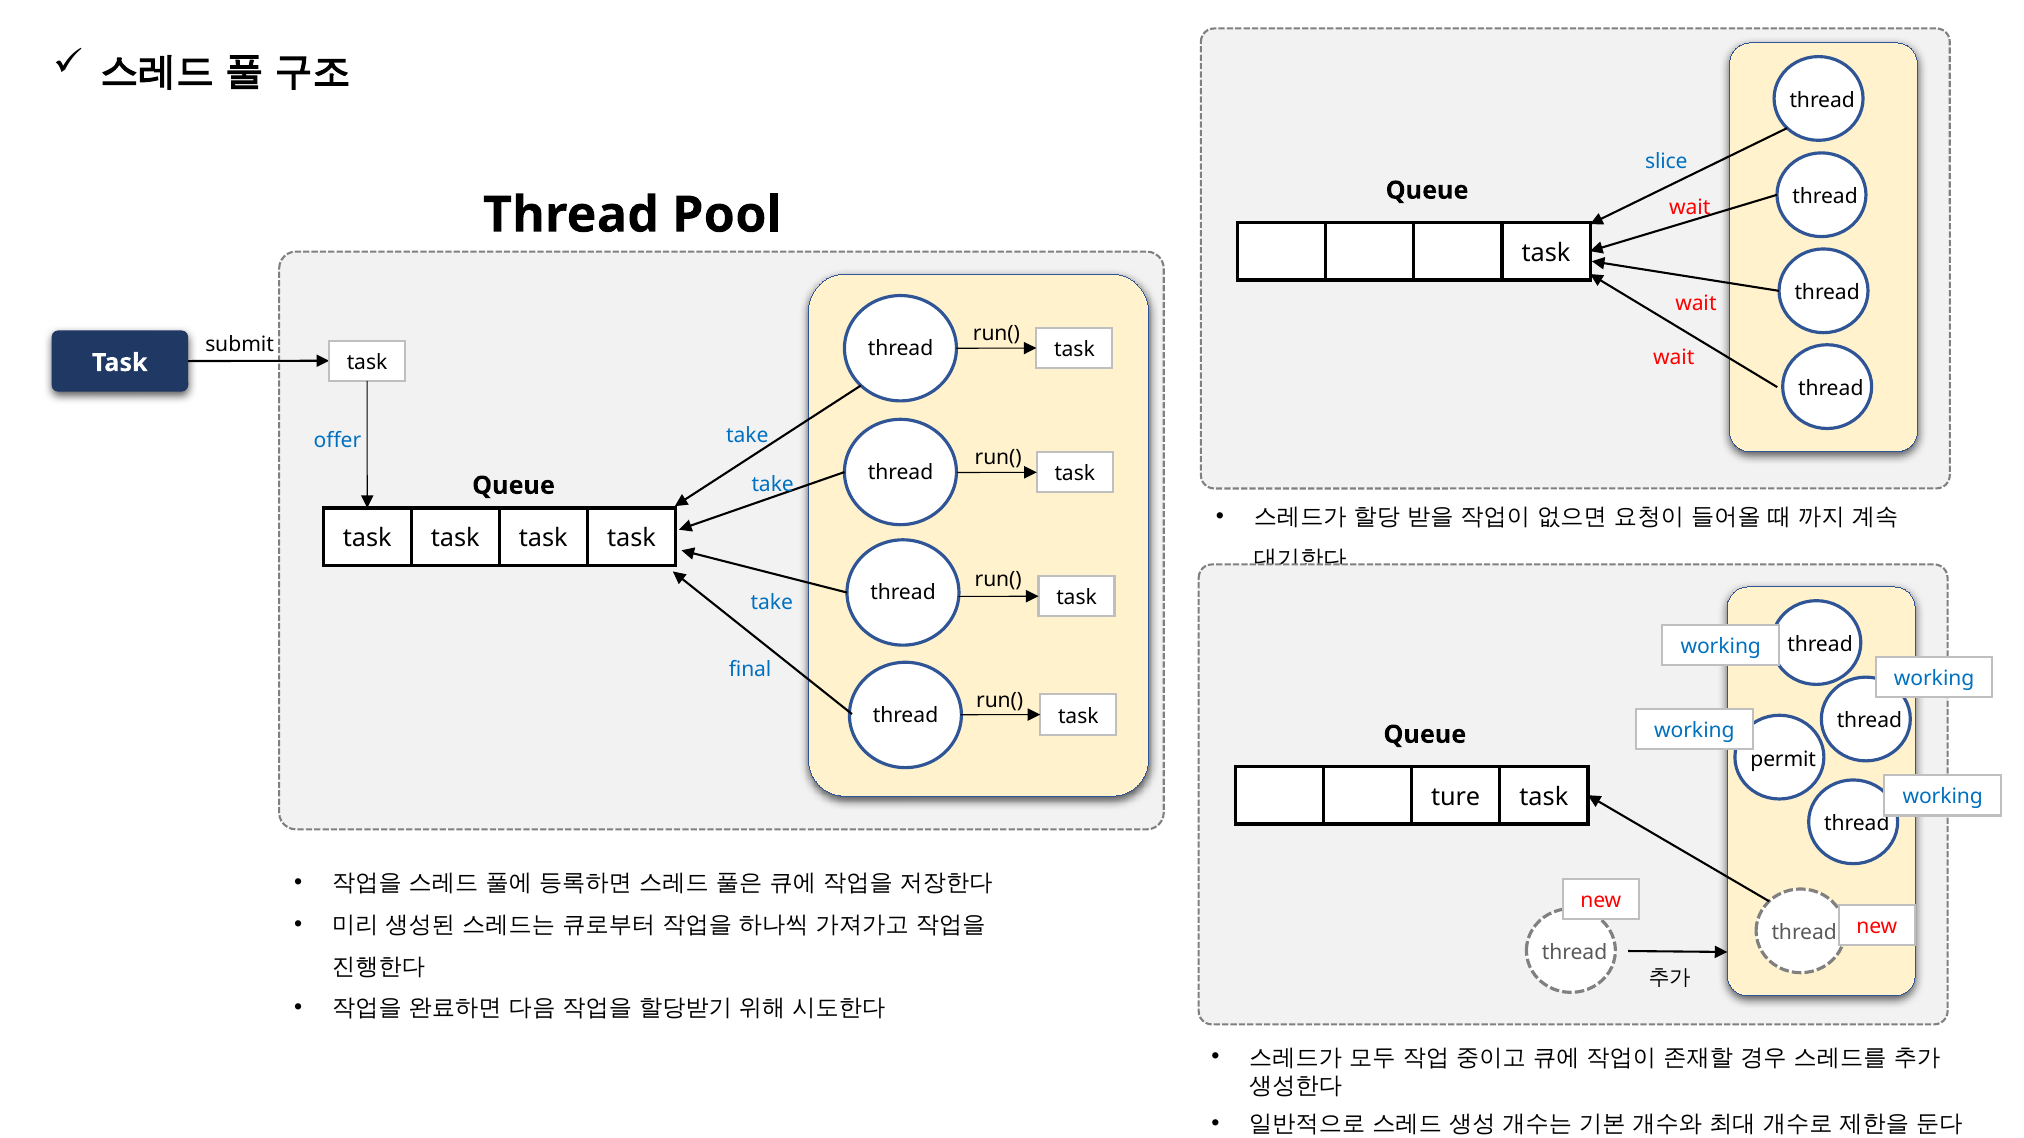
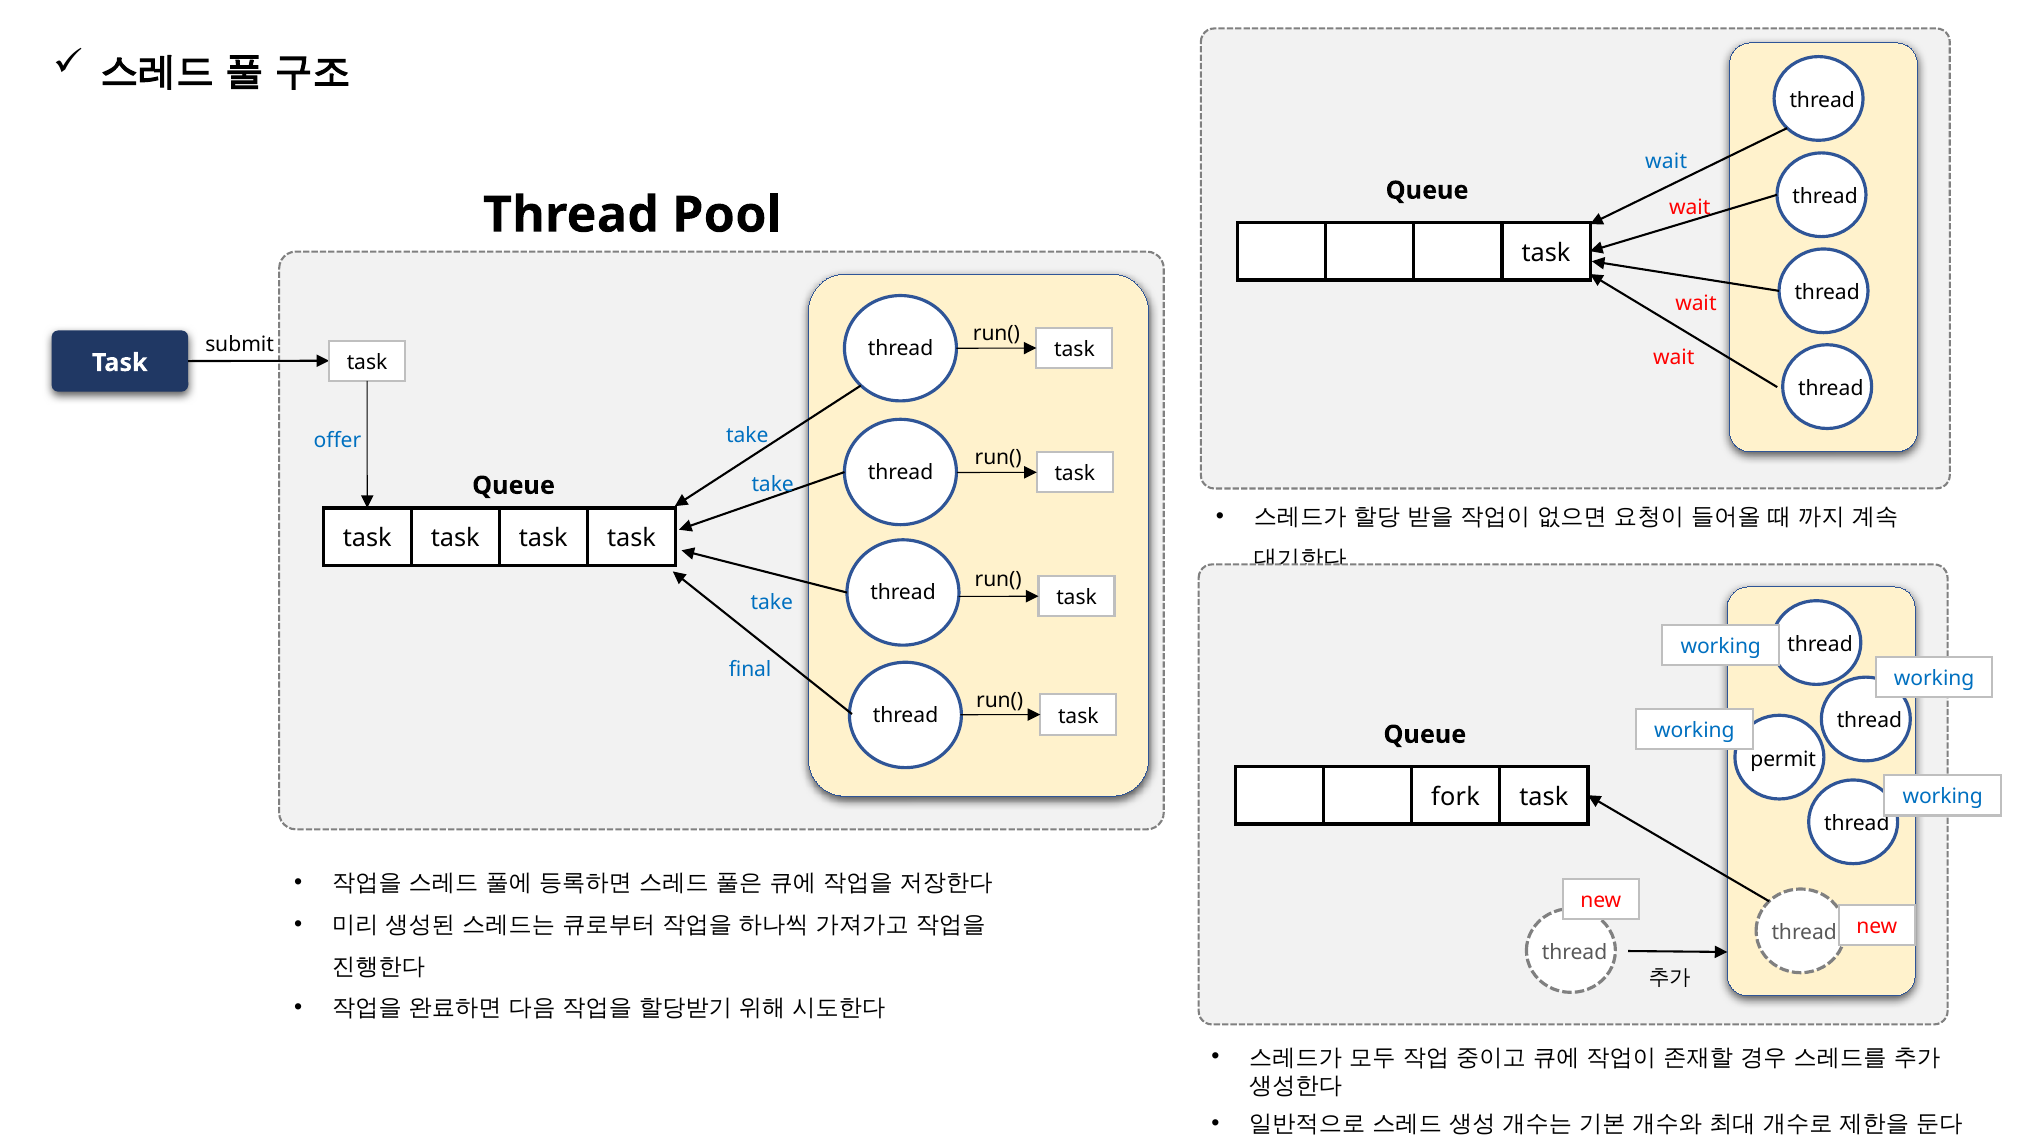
slice: slice -> wait (1666, 162)
ture: ture -> fork (1455, 797)
